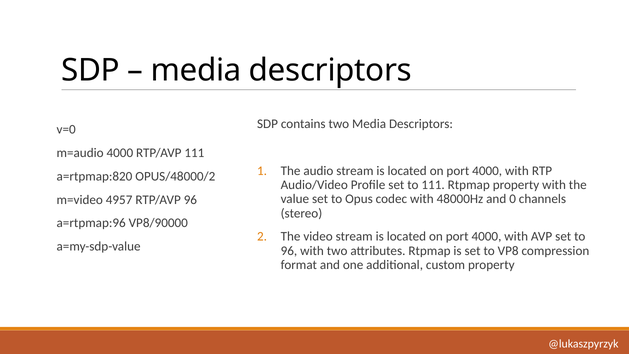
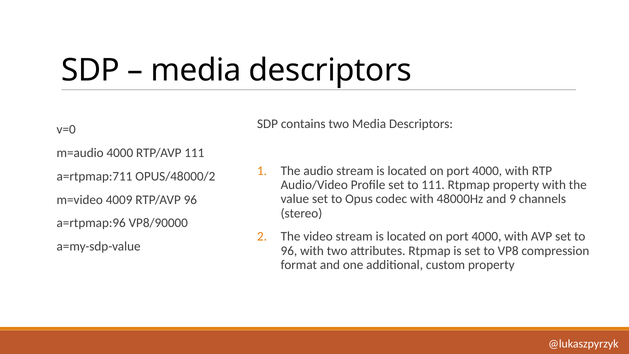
a=rtpmap:820: a=rtpmap:820 -> a=rtpmap:711 (94, 176)
0: 0 -> 9 (513, 199)
4957: 4957 -> 4009 (119, 200)
